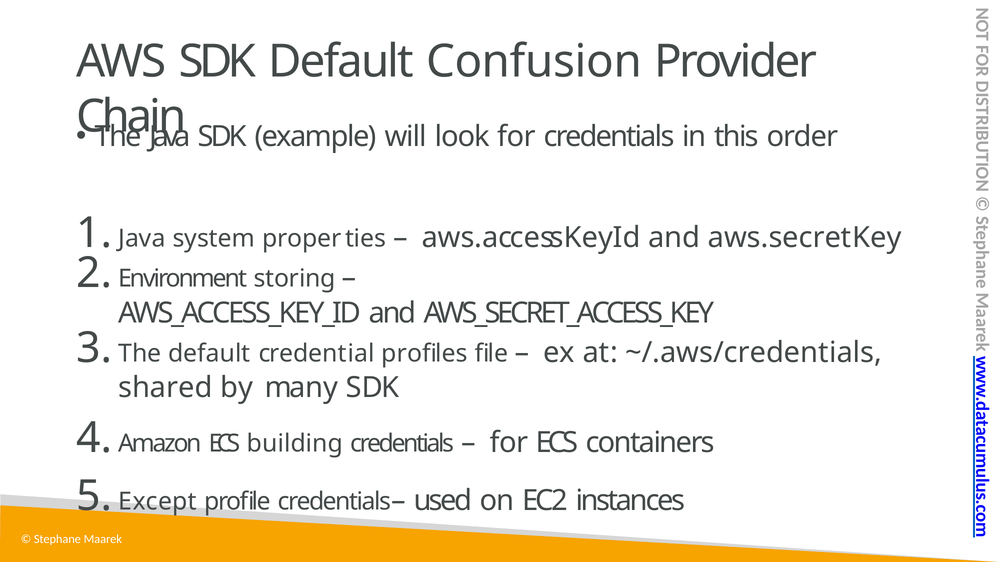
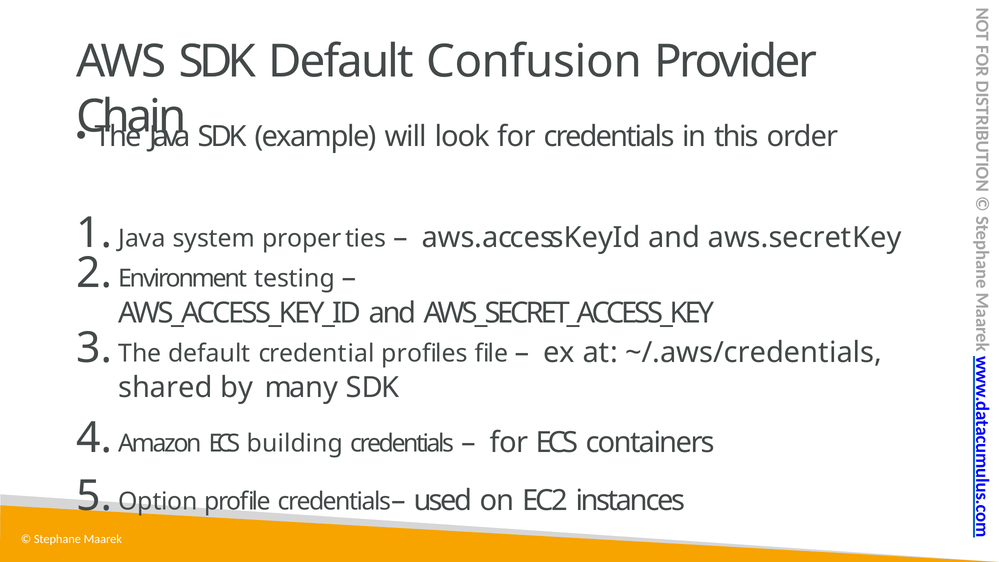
storing: storing -> testing (295, 278)
Except: Except -> Option (158, 502)
